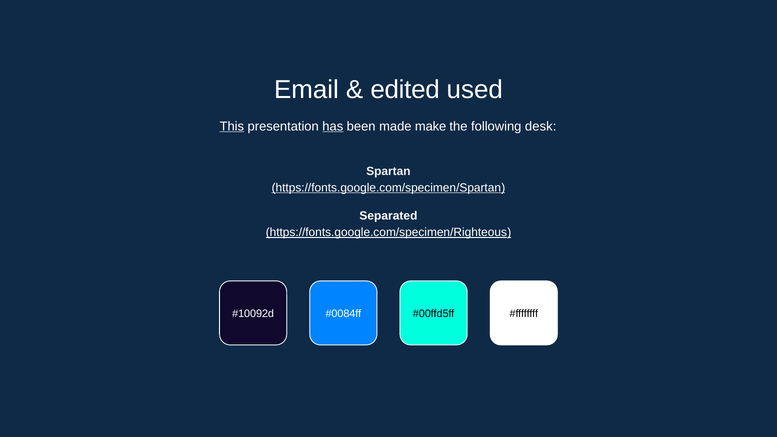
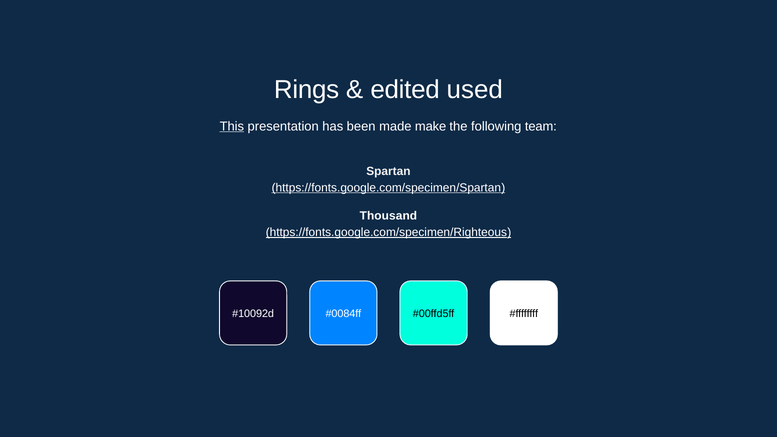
Email: Email -> Rings (307, 90)
has underline: present -> none (333, 126)
desk: desk -> team (541, 126)
Separated: Separated -> Thousand (388, 216)
